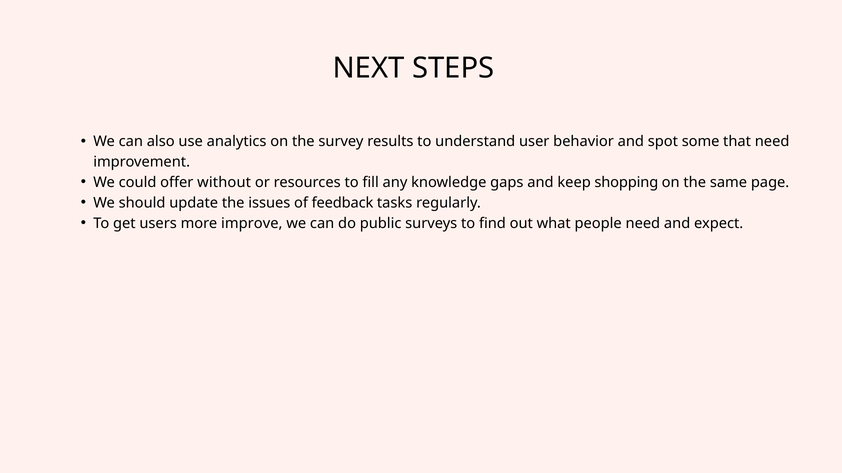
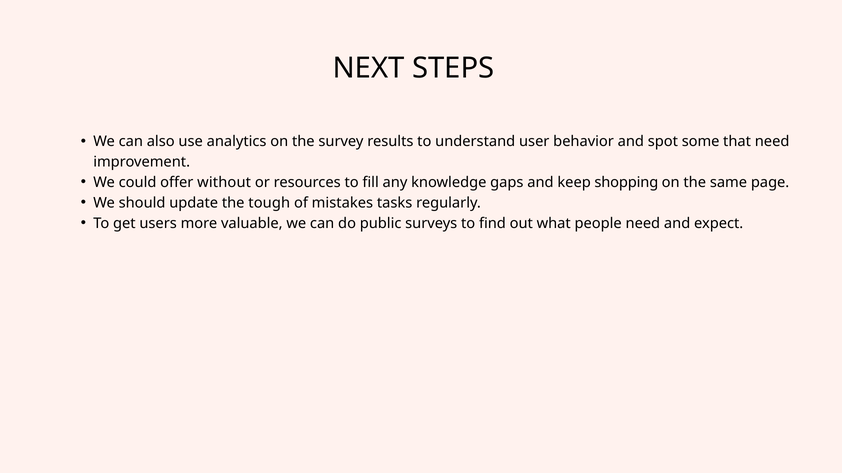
issues: issues -> tough (269, 203)
feedback: feedback -> mistakes (342, 203)
improve: improve -> valuable (252, 224)
